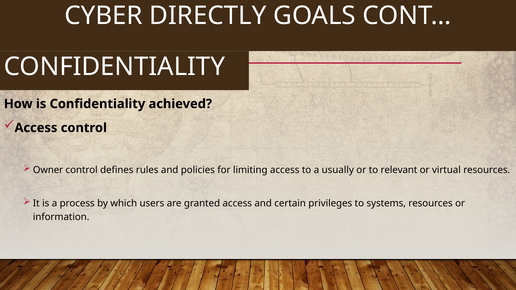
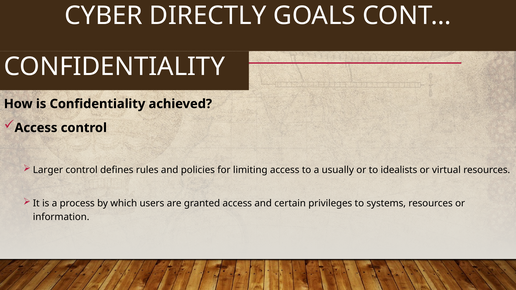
Owner: Owner -> Larger (48, 170)
relevant: relevant -> idealists (399, 170)
